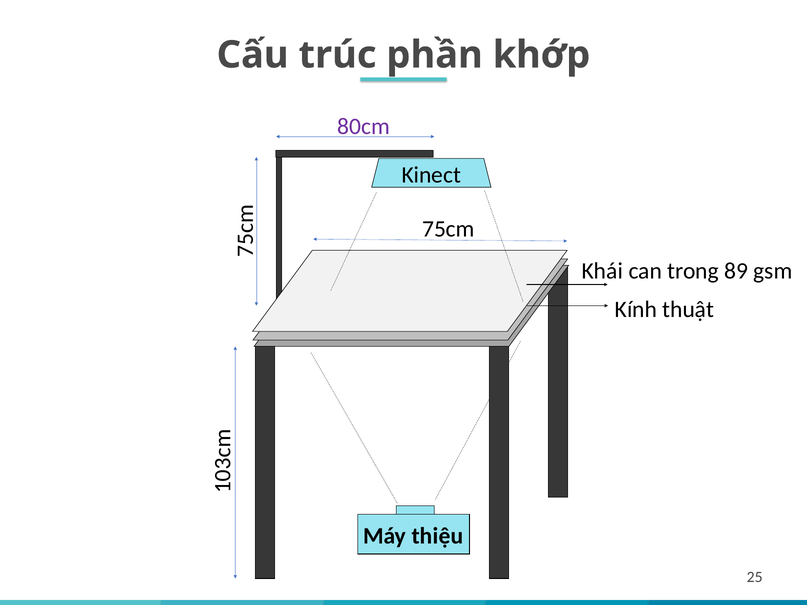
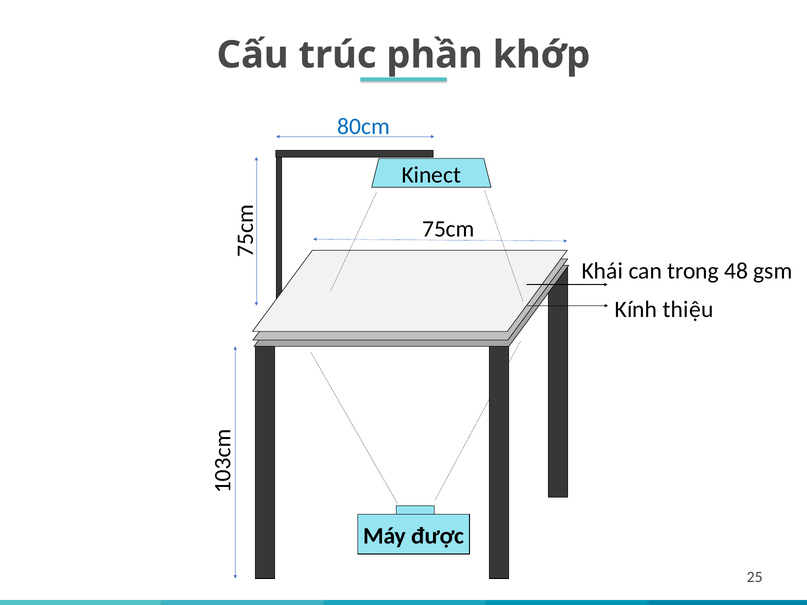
80cm colour: purple -> blue (364, 127)
89: 89 -> 48 (736, 271)
thuật: thuật -> thiệu (688, 310)
thiệu: thiệu -> được (438, 536)
